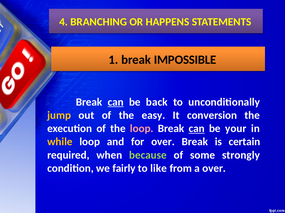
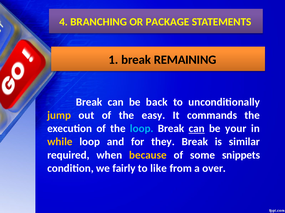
HAPPENS: HAPPENS -> PACKAGE (167, 22)
IMPOSSIBLE: IMPOSSIBLE -> REMAINING (185, 60)
can underline: present -> none (116, 102)
conversion: conversion -> commands (212, 116)
loop colour: pink -> light blue (142, 129)
for over: over -> they (163, 142)
certain: certain -> similar (244, 142)
because colour: light green -> yellow (148, 156)
strongly: strongly -> snippets (241, 156)
